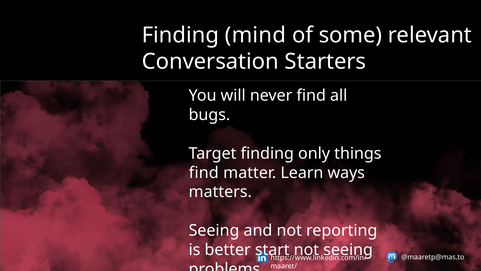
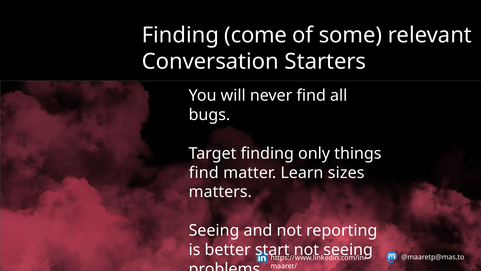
mind: mind -> come (256, 35)
ways: ways -> sizes (346, 172)
